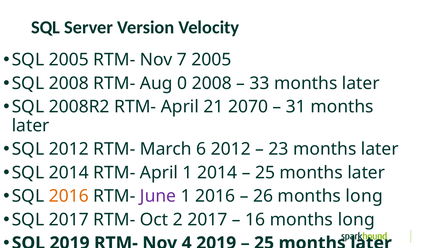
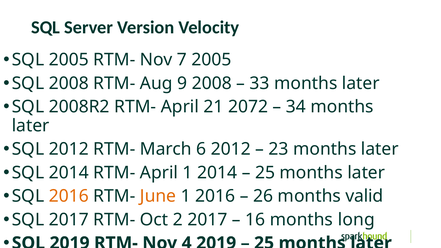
0: 0 -> 9 (182, 83)
2070: 2070 -> 2072 (248, 107)
31: 31 -> 34 (296, 107)
June colour: purple -> orange (158, 196)
26 months long: long -> valid (364, 196)
